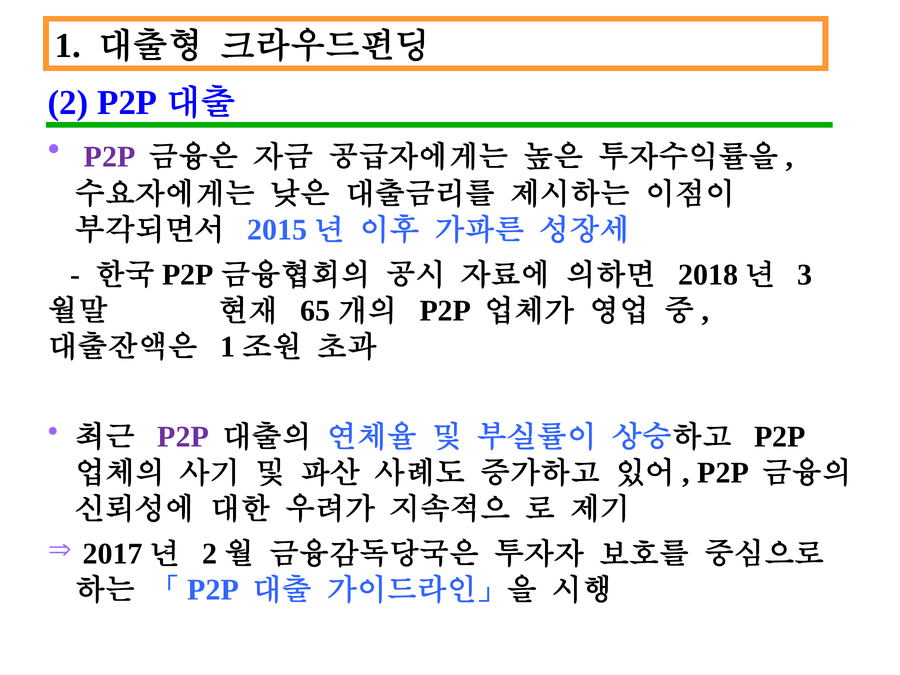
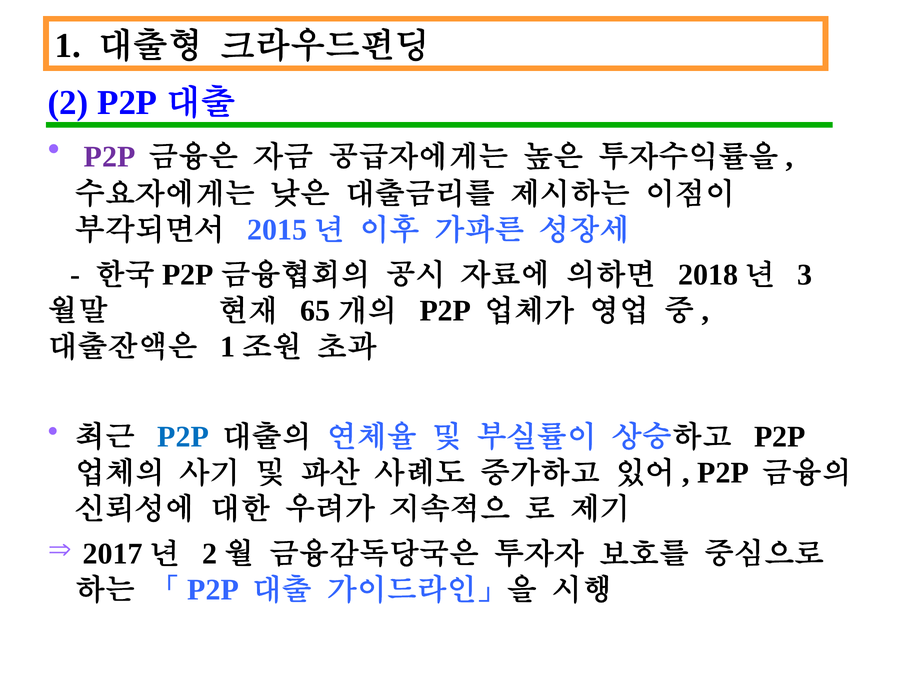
P2P colour: purple -> blue (183, 437)
